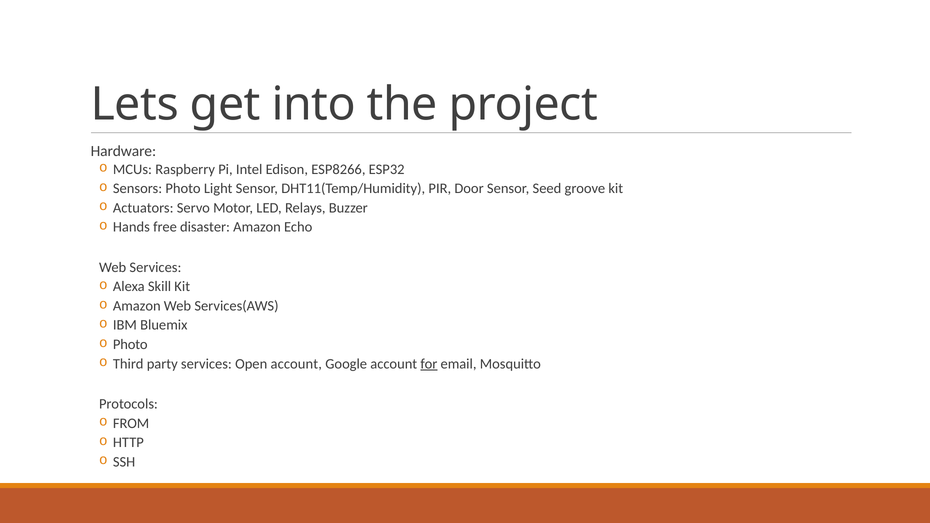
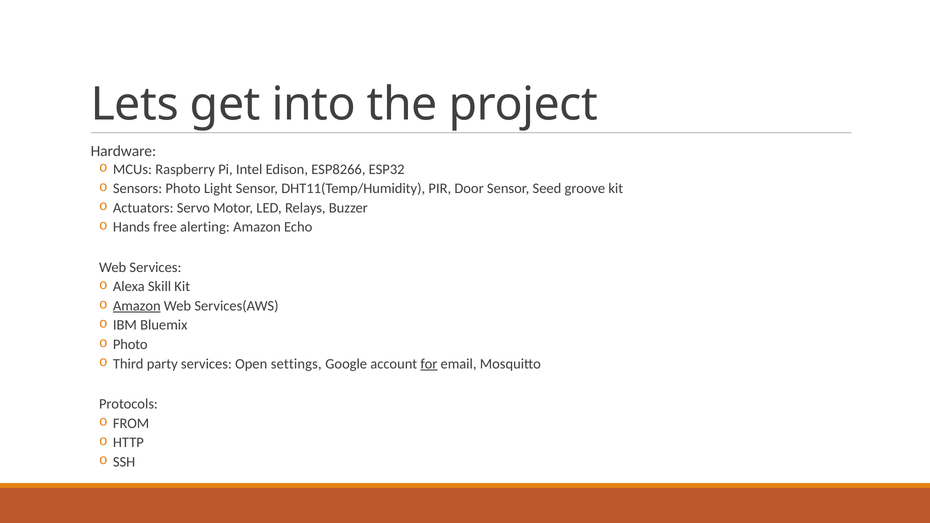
disaster: disaster -> alerting (205, 227)
Amazon underline: none -> present (137, 306)
Open account: account -> settings (296, 364)
